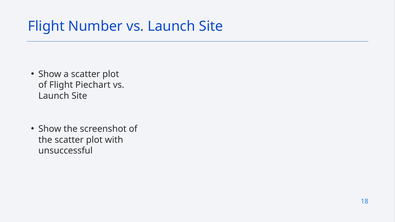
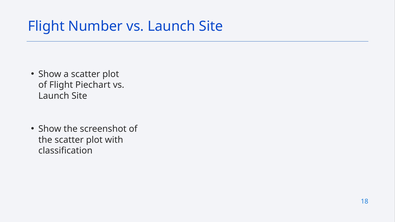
unsuccessful: unsuccessful -> classification (65, 151)
